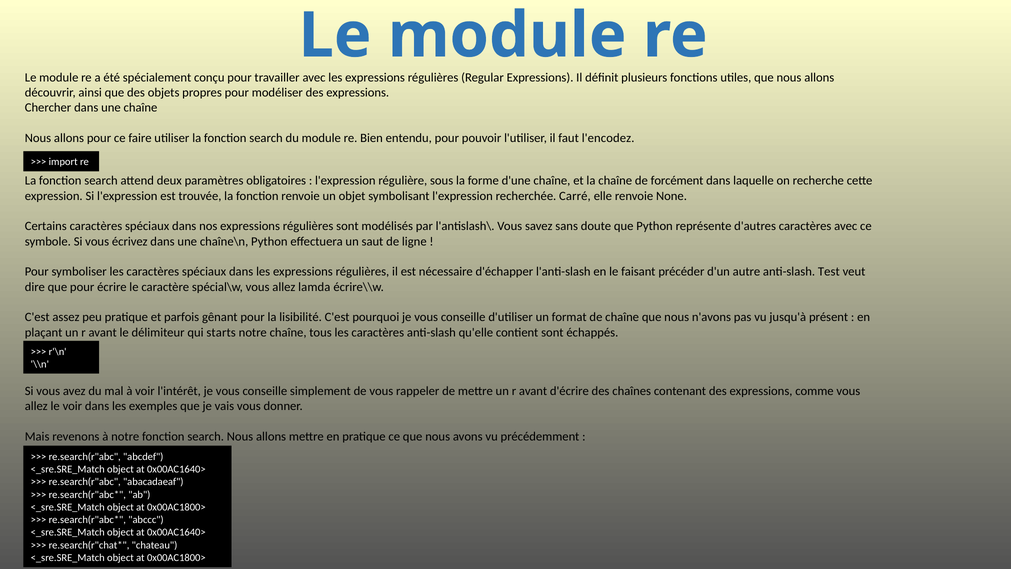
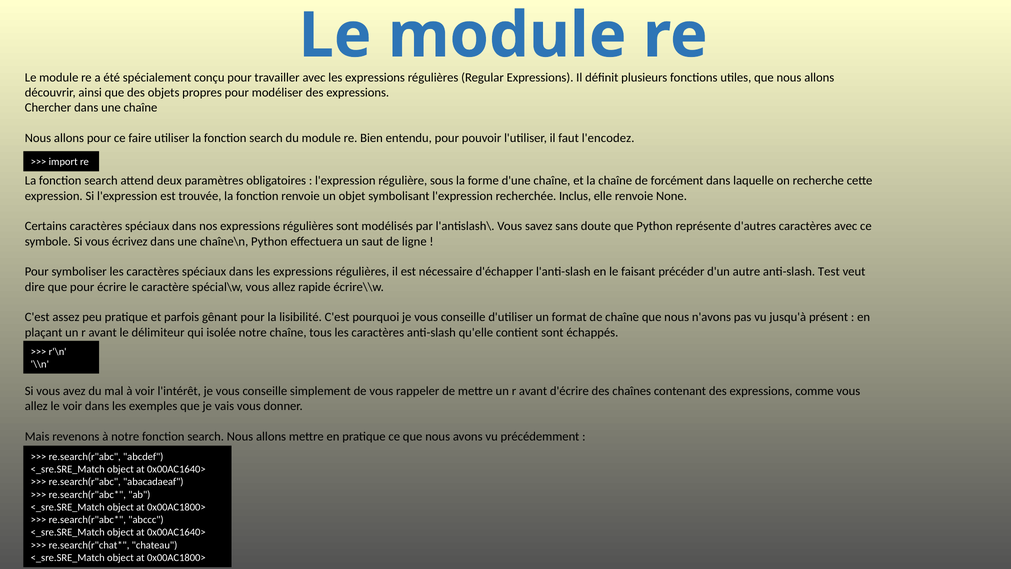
Carré: Carré -> Inclus (575, 196)
lamda: lamda -> rapide (314, 287)
starts: starts -> isolée (221, 332)
